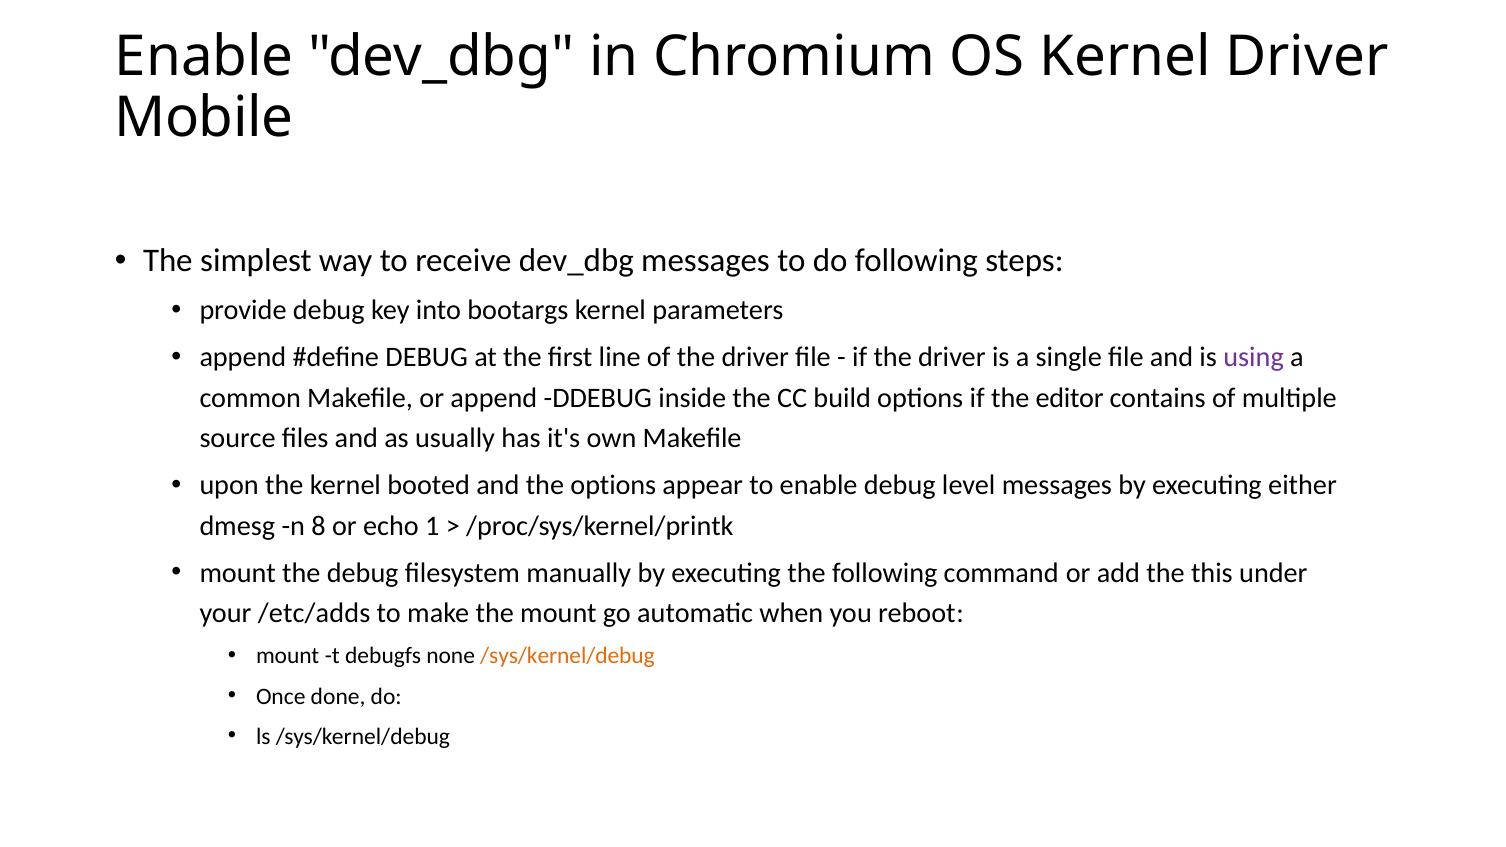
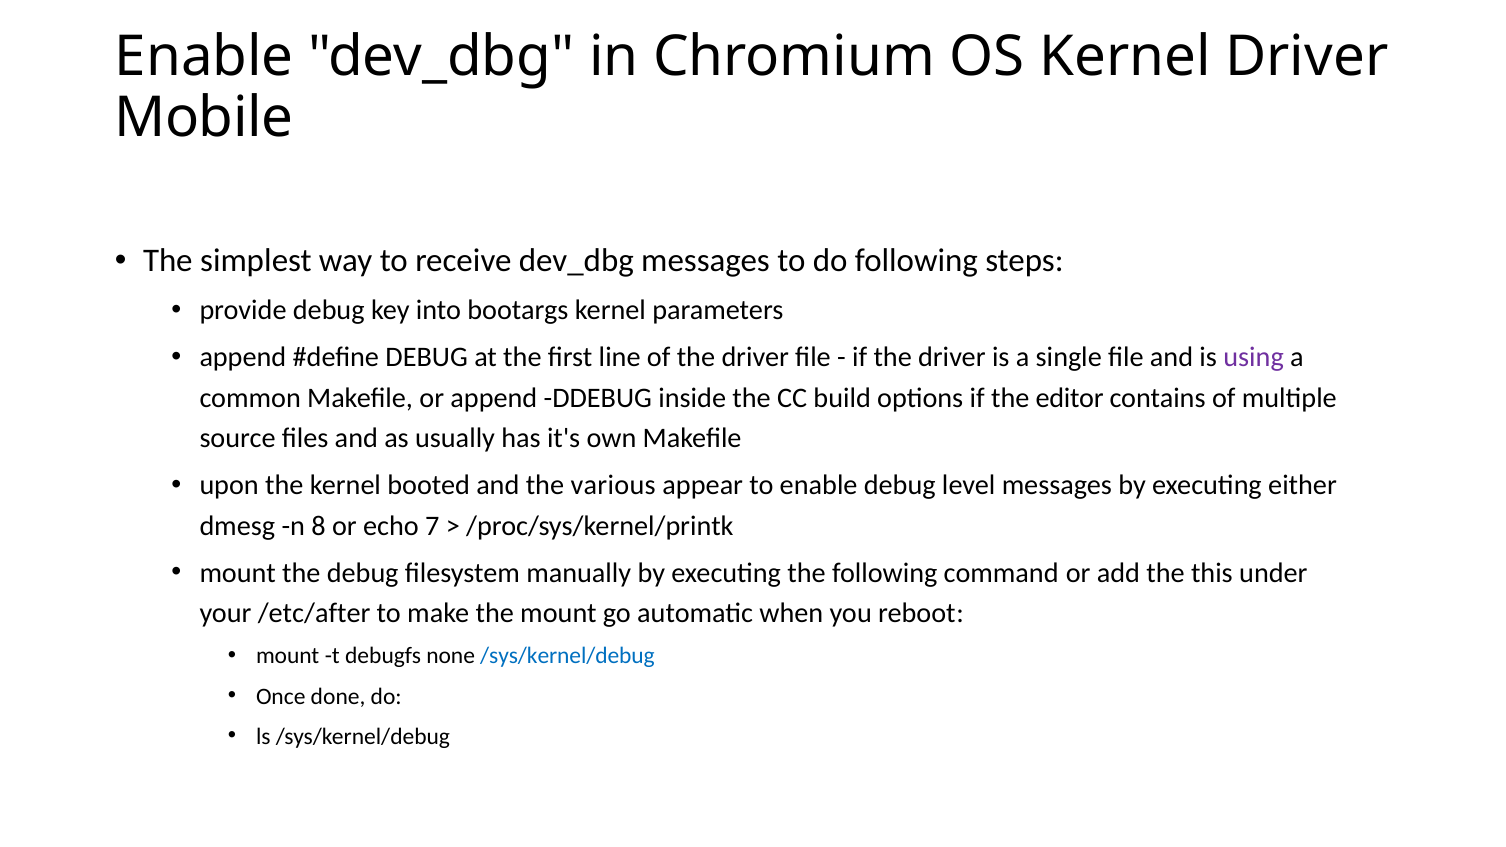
the options: options -> various (613, 485)
1: 1 -> 7 (432, 526)
/etc/adds: /etc/adds -> /etc/after (314, 614)
/sys/kernel/debug colour: orange -> blue (567, 656)
